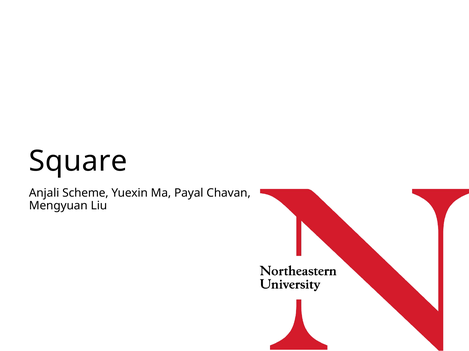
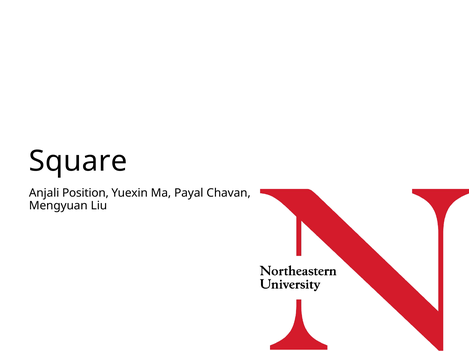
Scheme: Scheme -> Position (85, 193)
